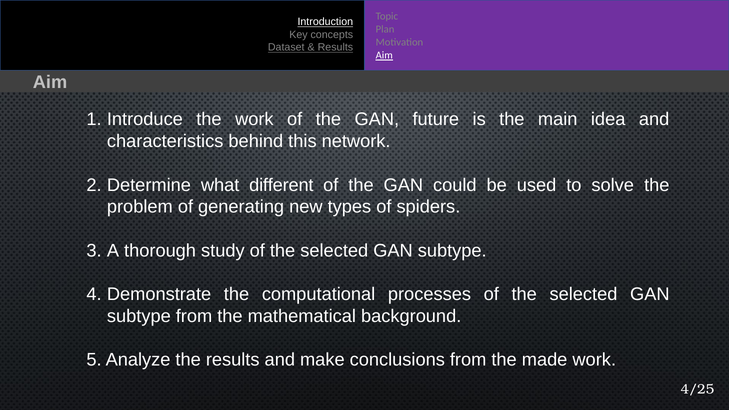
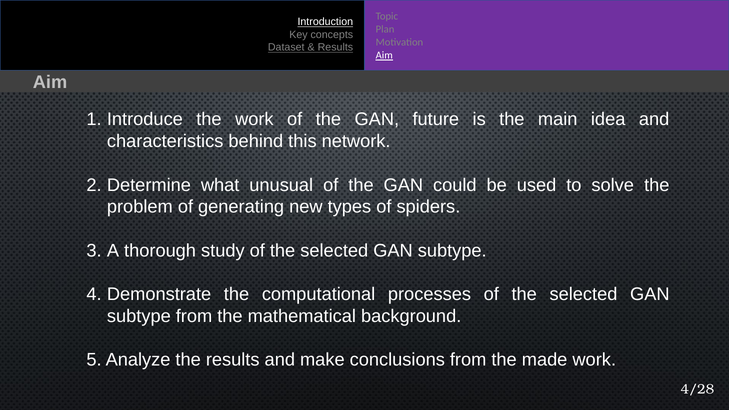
different: different -> unusual (281, 185)
4/25: 4/25 -> 4/28 (697, 389)
